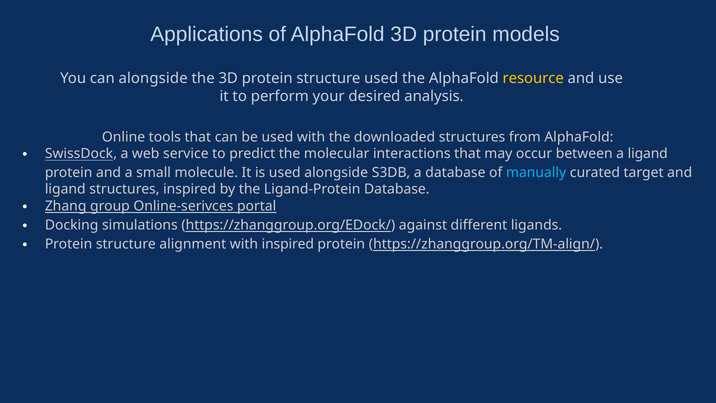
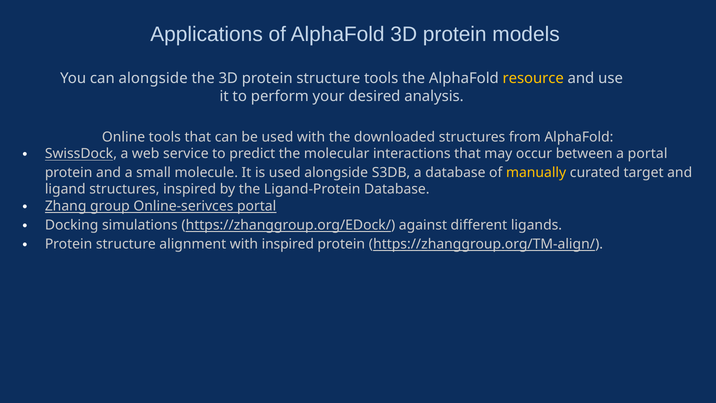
structure used: used -> tools (381, 78)
a ligand: ligand -> portal (648, 154)
manually colour: light blue -> yellow (536, 173)
